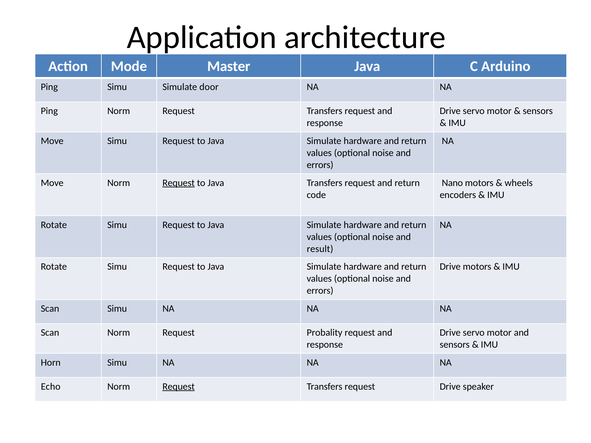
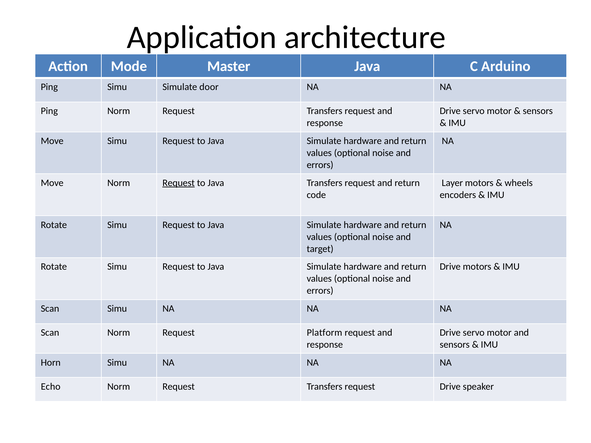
Nano: Nano -> Layer (452, 183)
result: result -> target (320, 249)
Probality: Probality -> Platform (325, 333)
Request underline: present -> none (179, 387)
